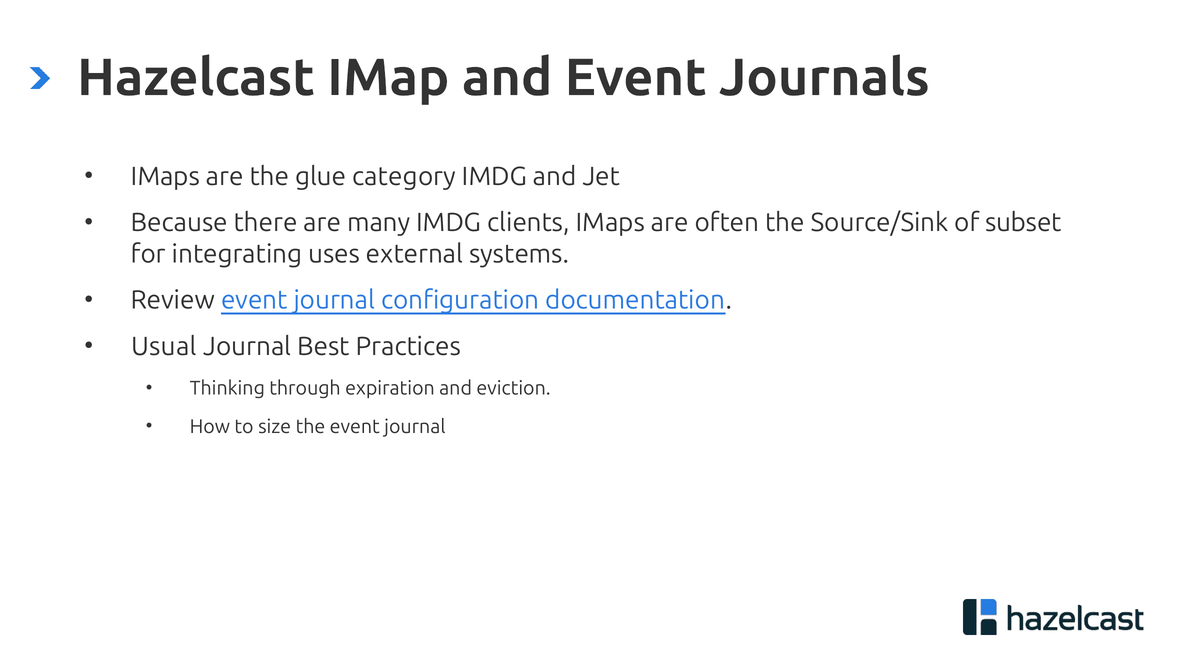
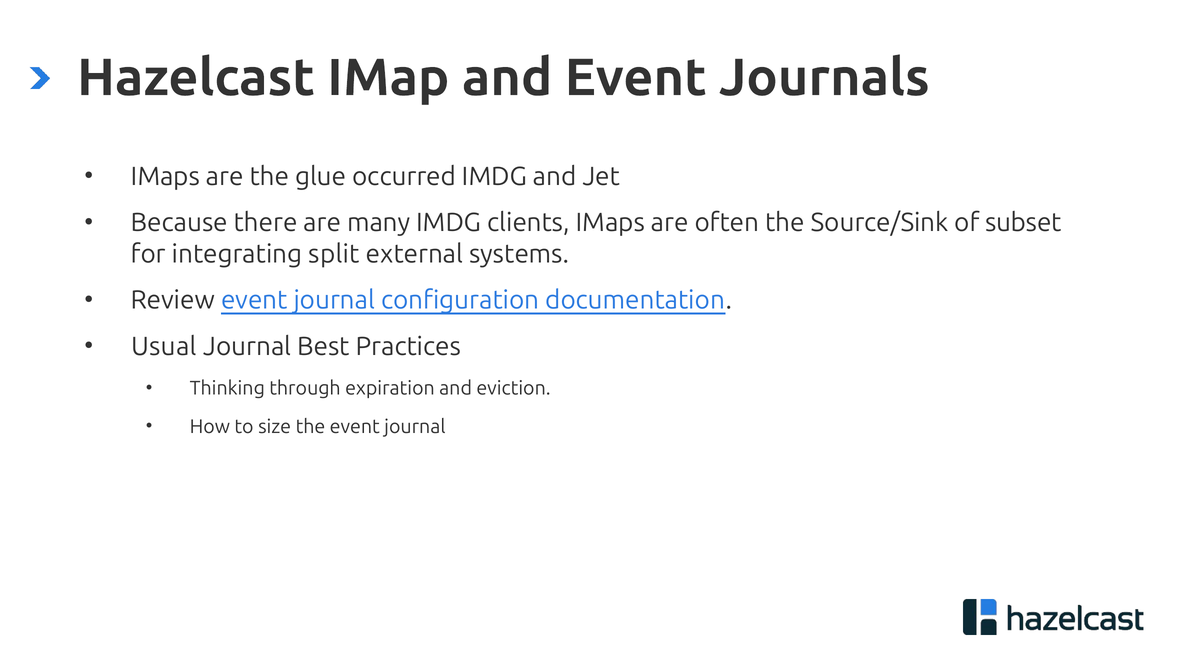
category: category -> occurred (404, 176)
uses: uses -> split (334, 254)
